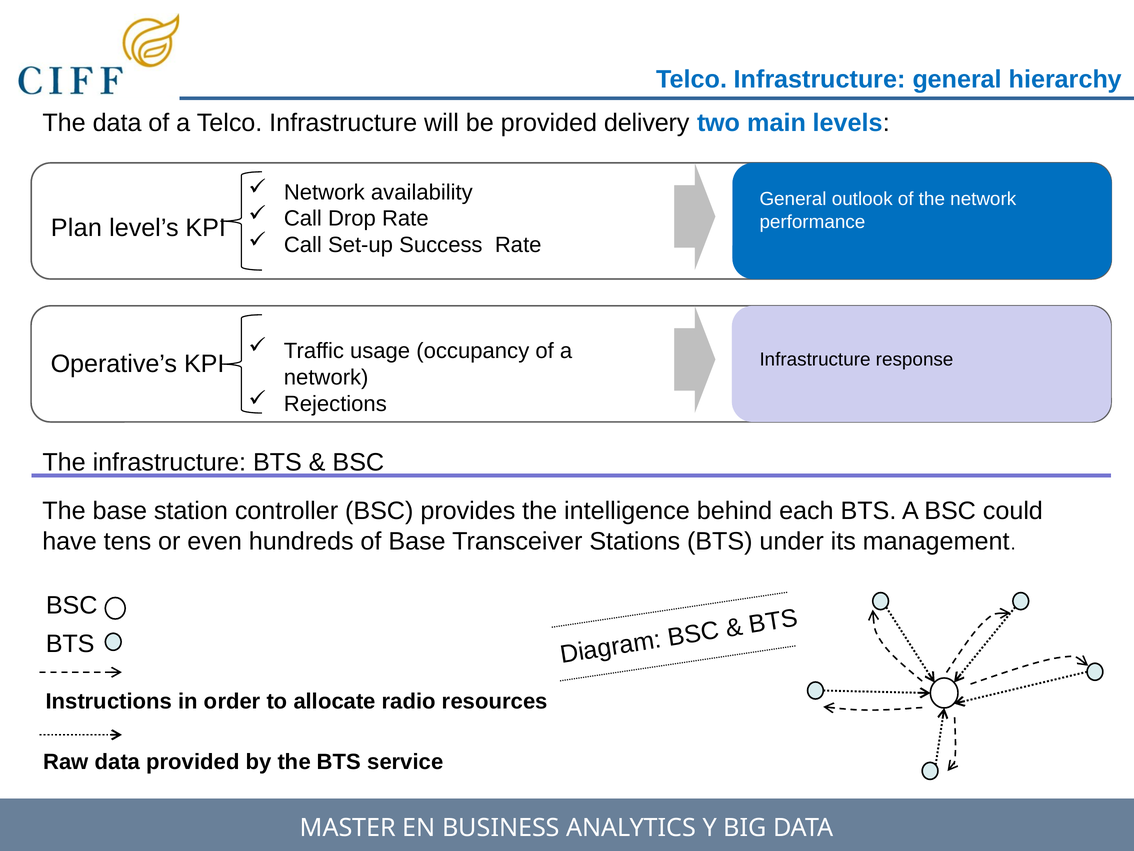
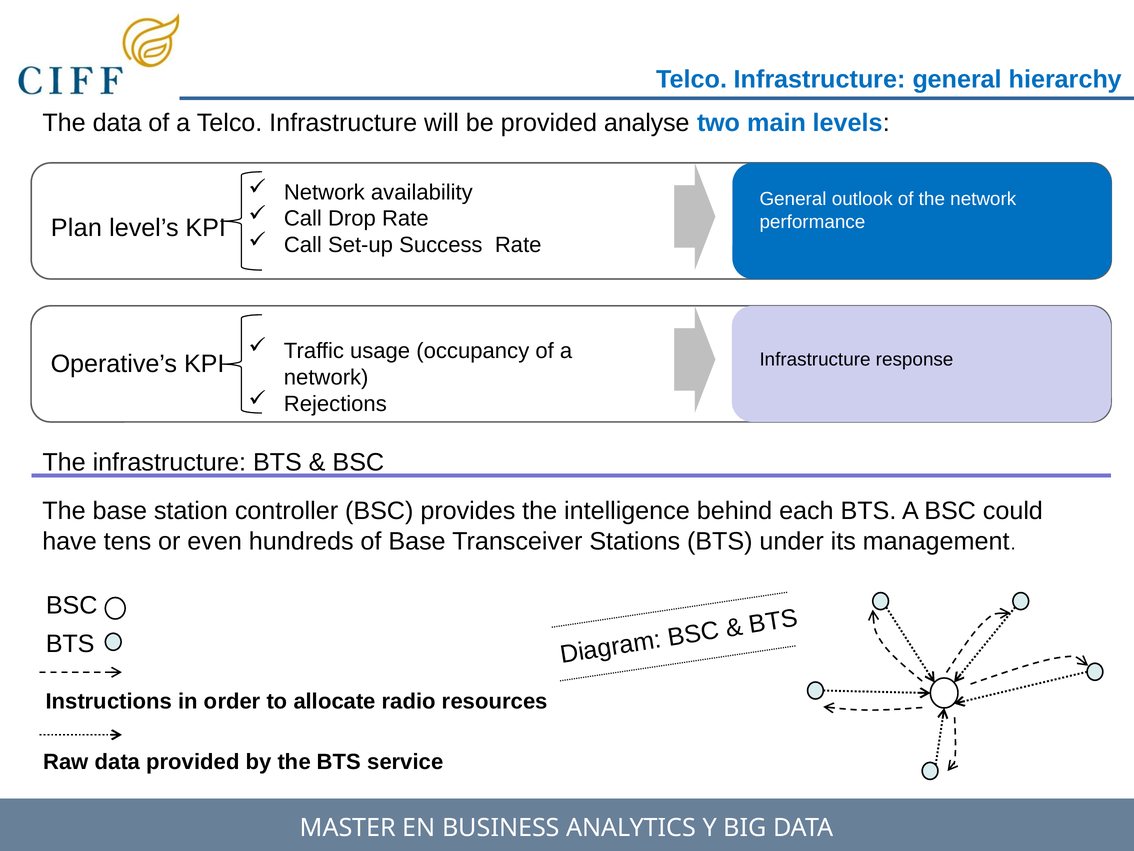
delivery: delivery -> analyse (647, 123)
